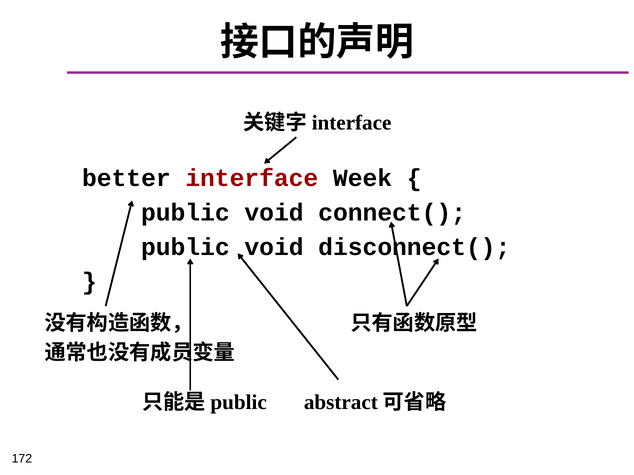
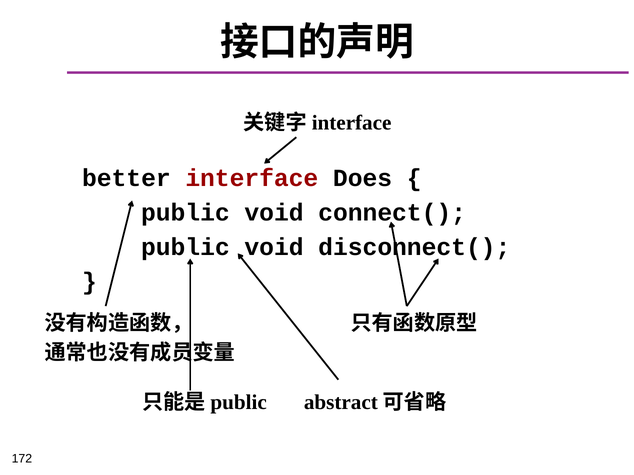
Week: Week -> Does (363, 178)
